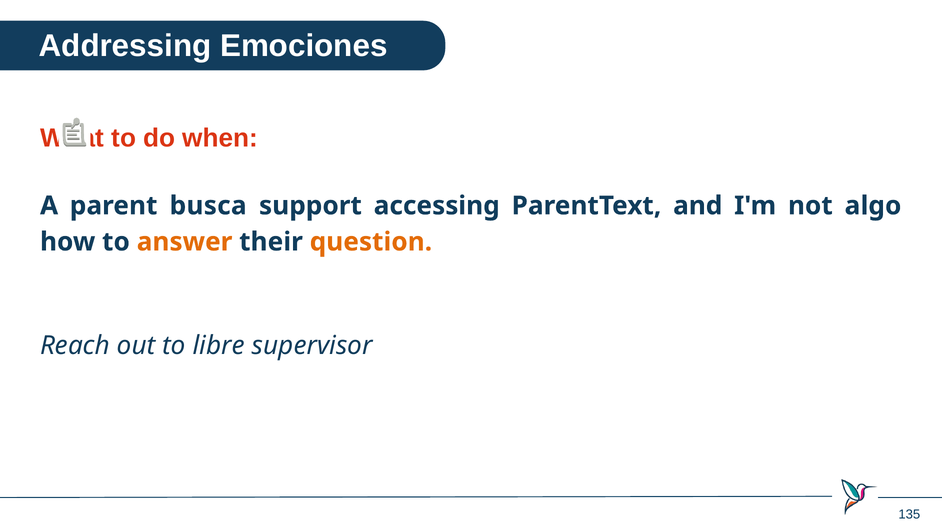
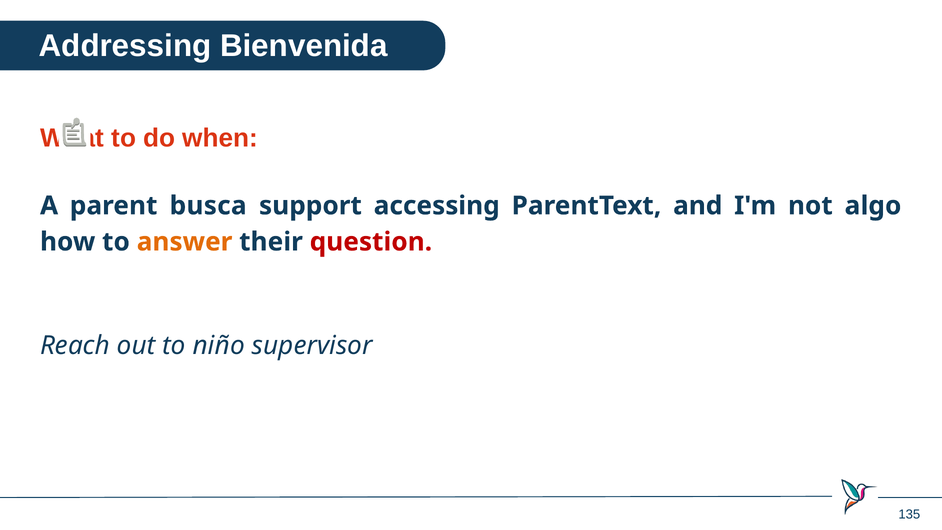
Emociones: Emociones -> Bienvenida (304, 46)
question colour: orange -> red (371, 242)
libre: libre -> niño (219, 345)
